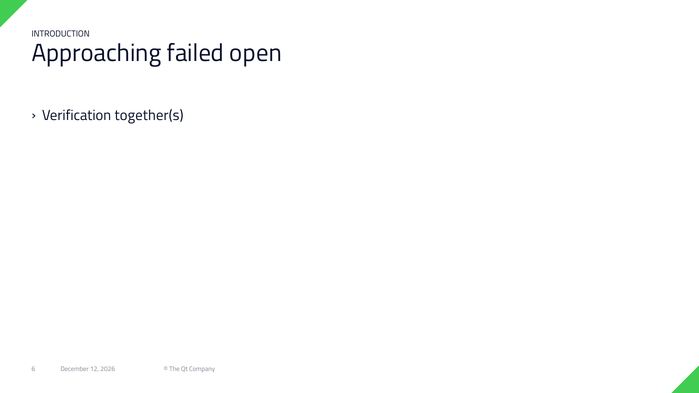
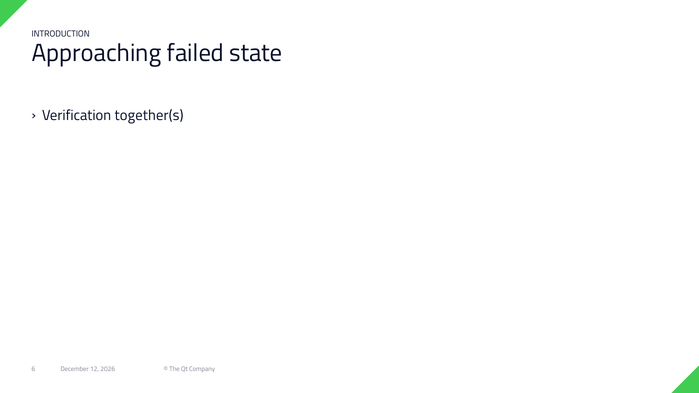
open: open -> state (256, 53)
